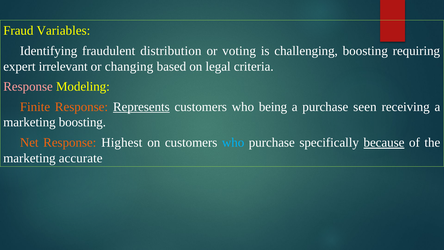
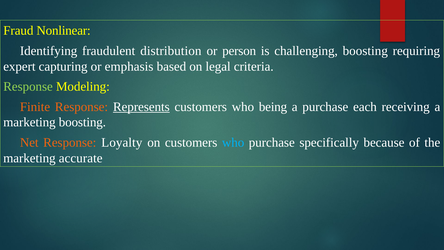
Variables: Variables -> Nonlinear (64, 31)
voting: voting -> person (239, 51)
irrelevant: irrelevant -> capturing (63, 66)
changing: changing -> emphasis (129, 66)
Response colour: pink -> light green (28, 87)
seen: seen -> each (365, 107)
Highest: Highest -> Loyalty (122, 142)
because underline: present -> none (384, 142)
